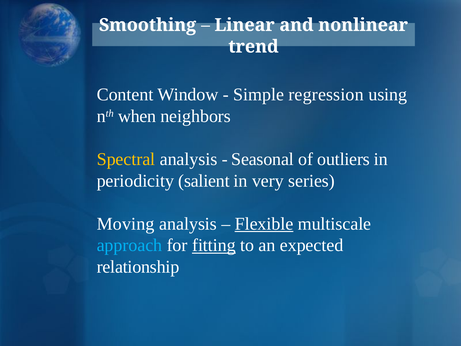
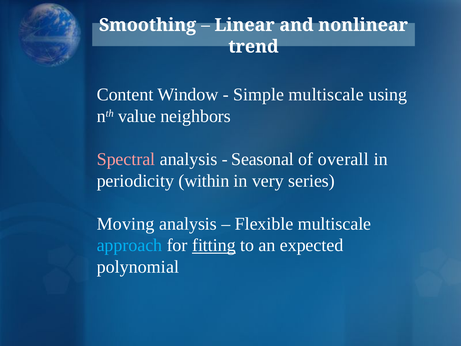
Simple regression: regression -> multiscale (326, 95)
when: when -> value (137, 116)
Spectral colour: yellow -> pink (126, 159)
outliers: outliers -> overall (343, 159)
salient: salient -> within (204, 181)
Flexible underline: present -> none (264, 224)
relationship: relationship -> polynomial (138, 267)
